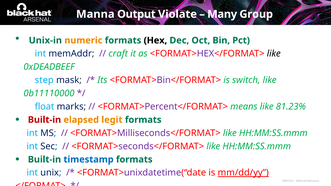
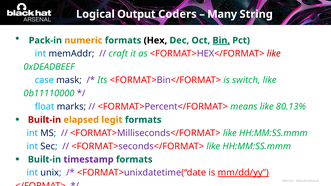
Manna: Manna -> Logical (95, 14)
Violate: Violate -> Coders (177, 14)
Group: Group -> String (256, 14)
Unix-in: Unix-in -> Pack-in (45, 40)
Bin underline: none -> present (221, 40)
like colour: black -> red (274, 54)
step: step -> case (44, 80)
81.23%: 81.23% -> 80.13% (291, 107)
timestamp colour: blue -> purple (89, 160)
